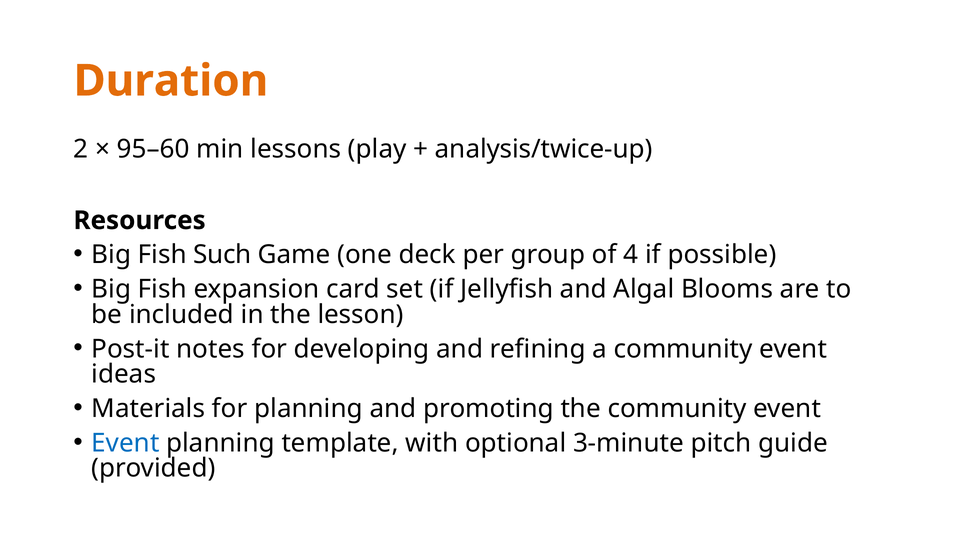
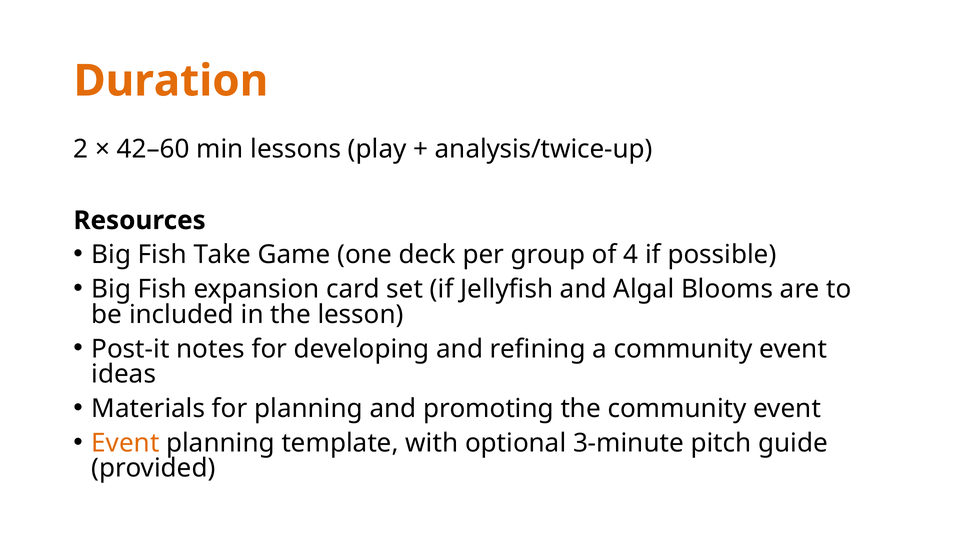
95–60: 95–60 -> 42–60 (153, 149)
Such: Such -> Take (222, 255)
Event colour: blue -> orange (125, 443)
